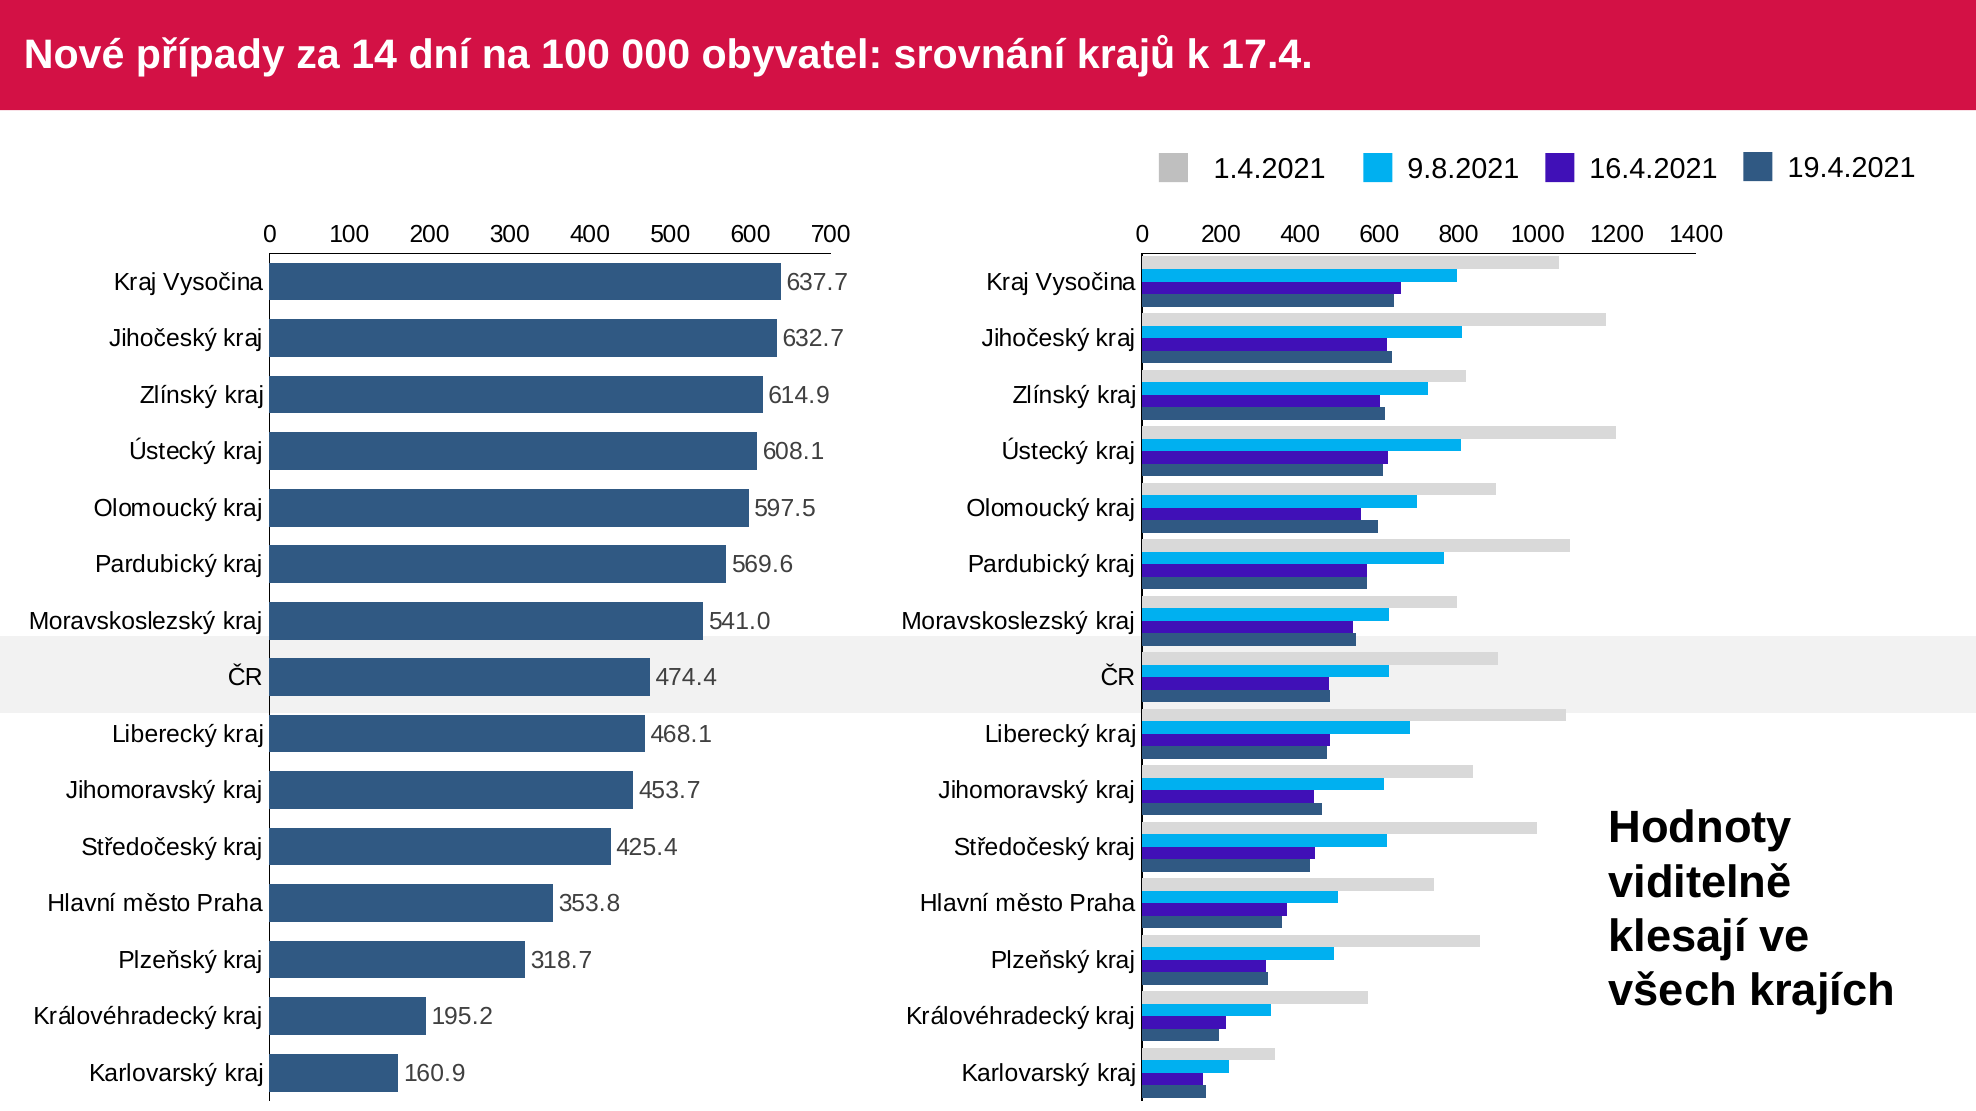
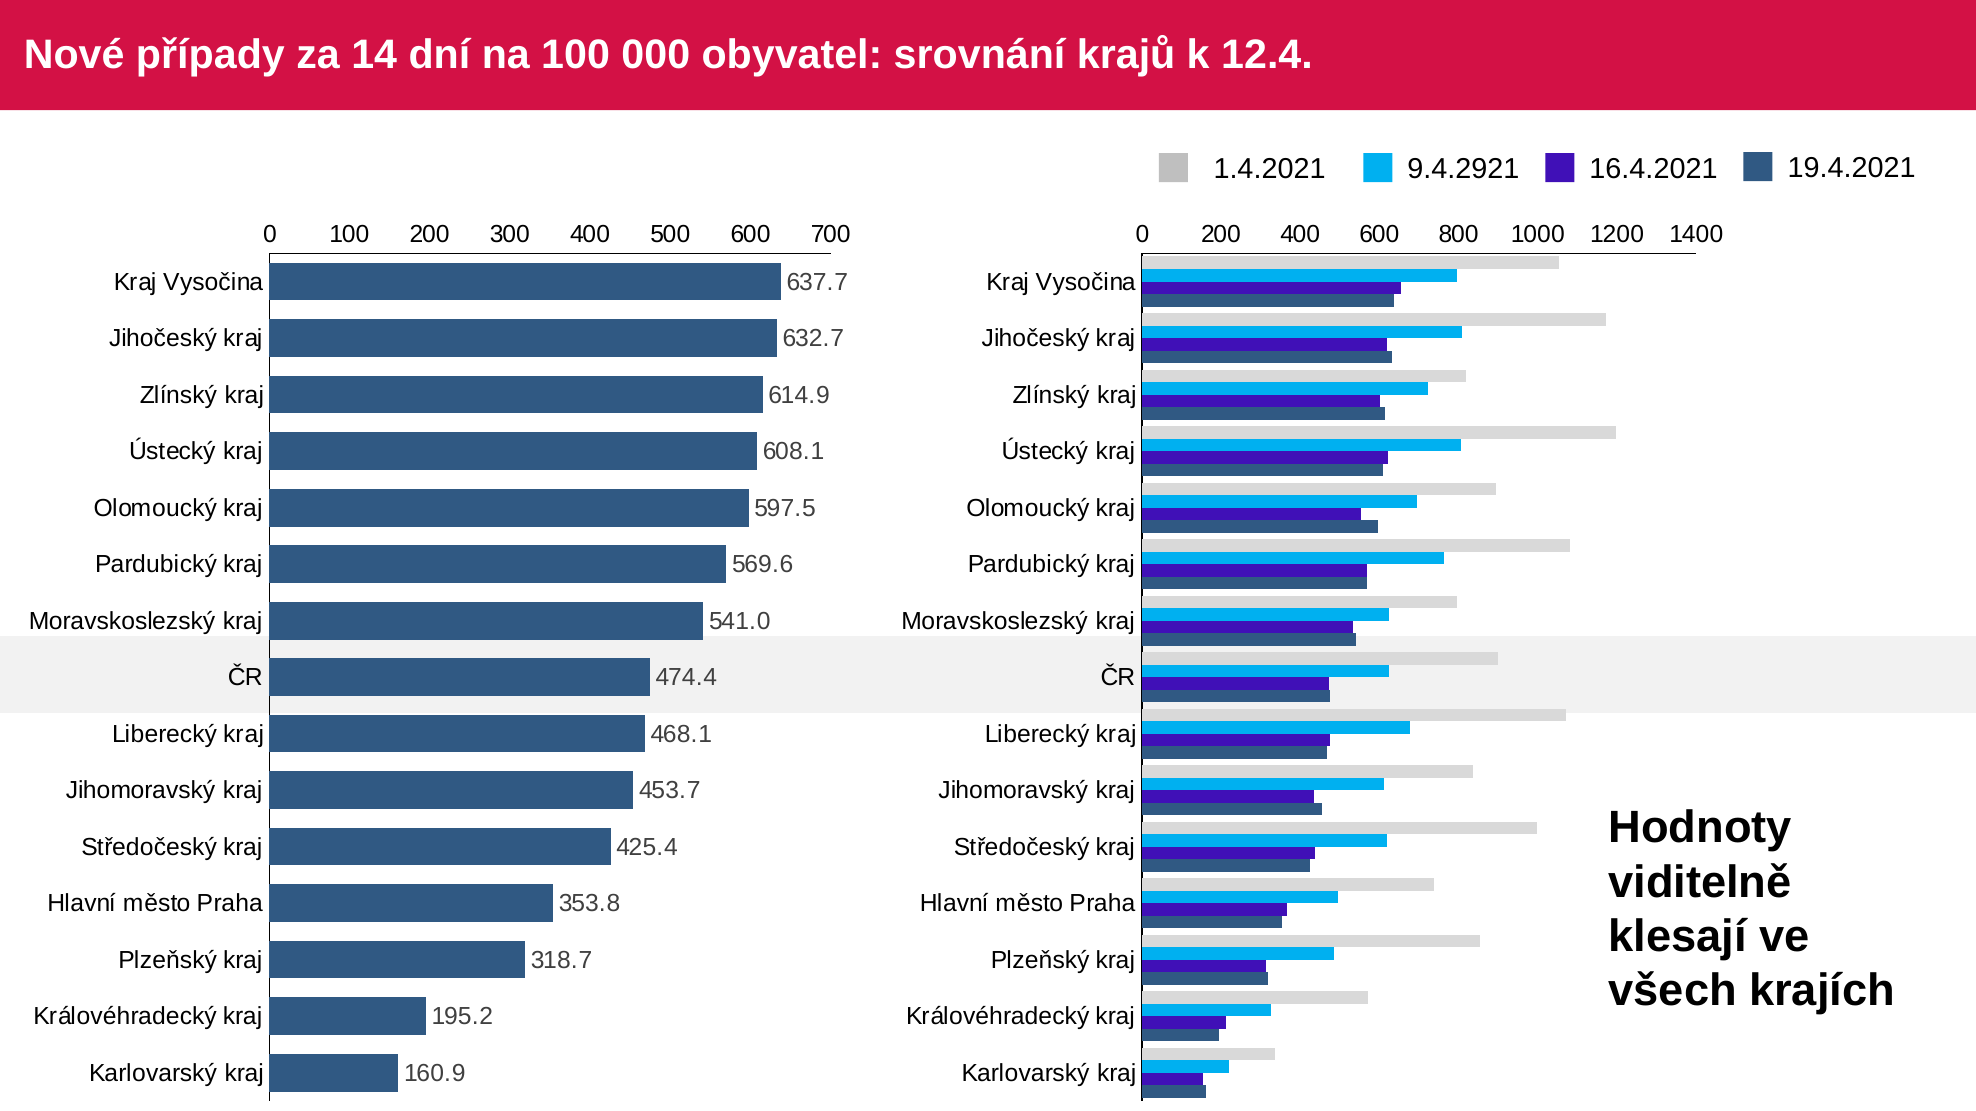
17.4: 17.4 -> 12.4 (1267, 55)
9.8.2021: 9.8.2021 -> 9.4.2921 (1463, 169)
